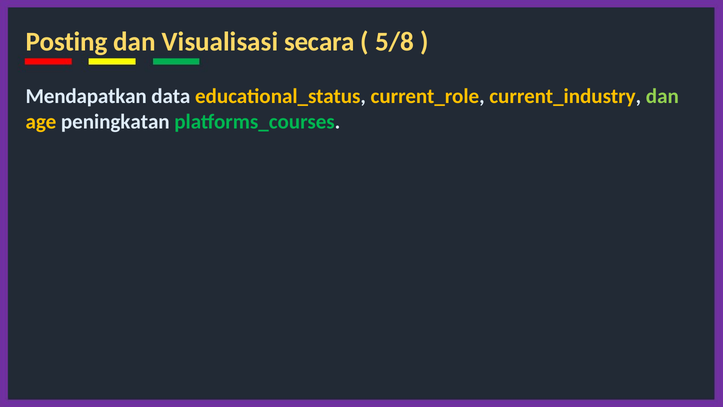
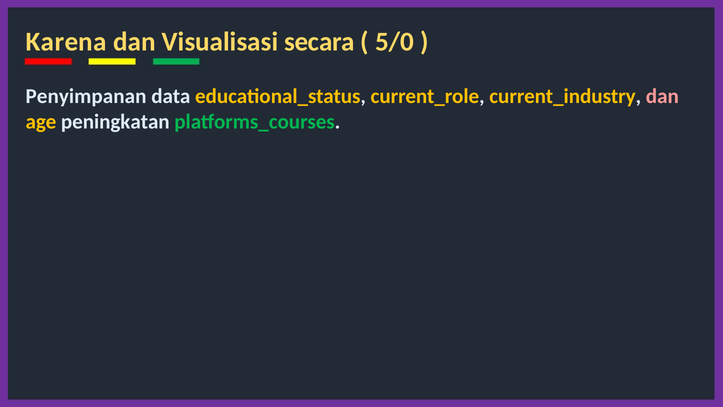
Posting: Posting -> Karena (66, 42)
5/8: 5/8 -> 5/0 (395, 42)
Mendapatkan: Mendapatkan -> Penyimpanan (86, 96)
dan colour: light green -> pink (662, 96)
